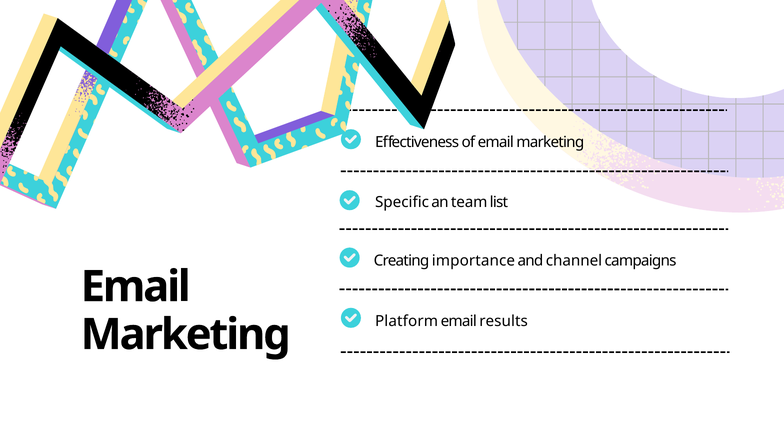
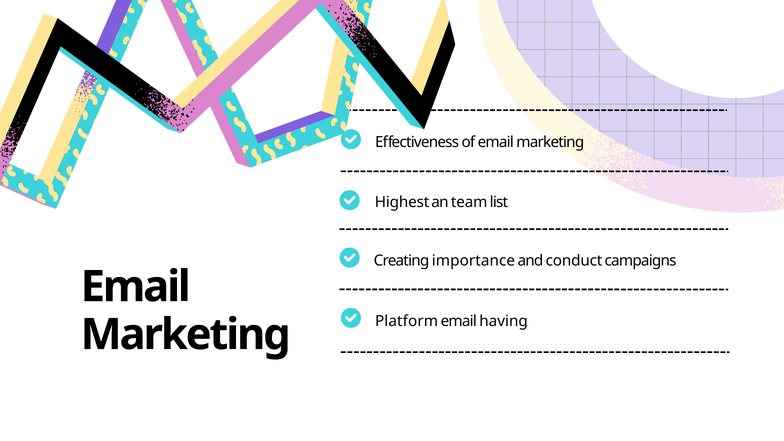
Specific: Specific -> Highest (402, 202)
channel: channel -> conduct (574, 261)
results: results -> having (504, 321)
